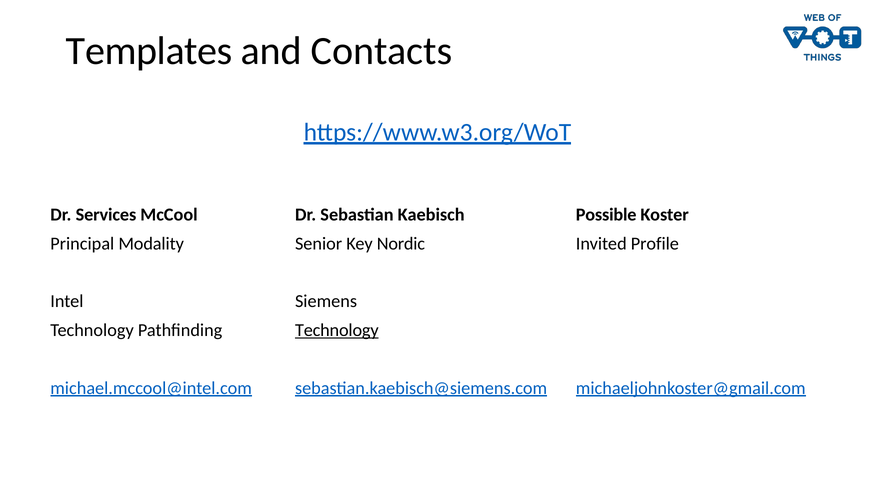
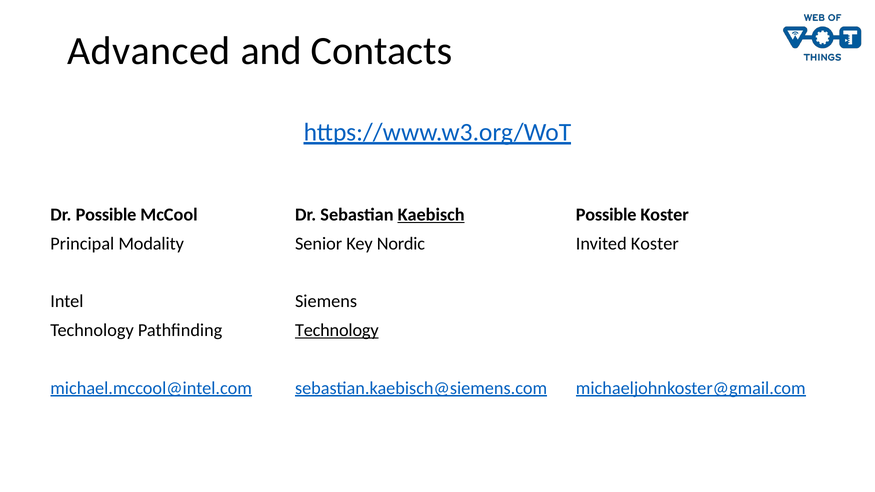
Templates: Templates -> Advanced (149, 51)
Dr Services: Services -> Possible (106, 215)
Kaebisch underline: none -> present (431, 215)
Invited Profile: Profile -> Koster (655, 244)
